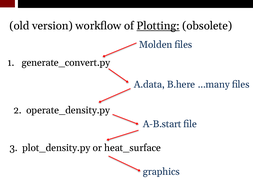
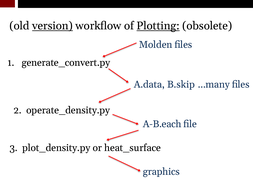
version underline: none -> present (52, 26)
B.here: B.here -> B.skip (181, 85)
A-B.start: A-B.start -> A-B.each (162, 125)
